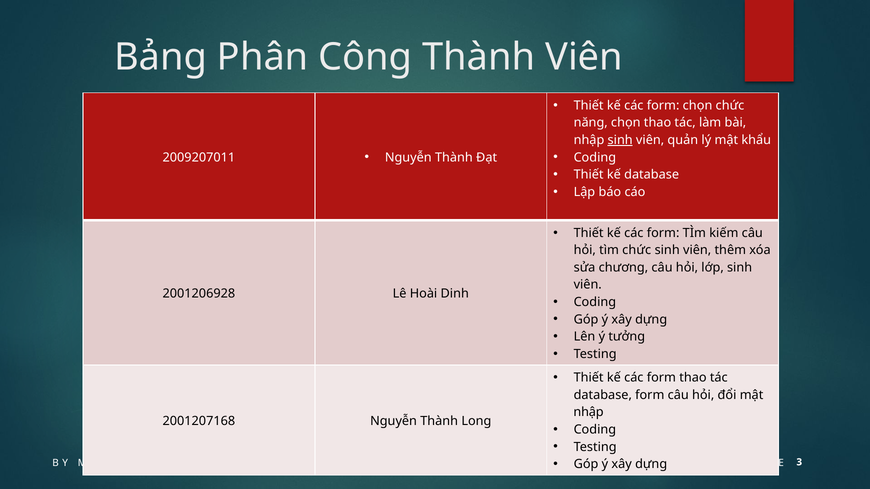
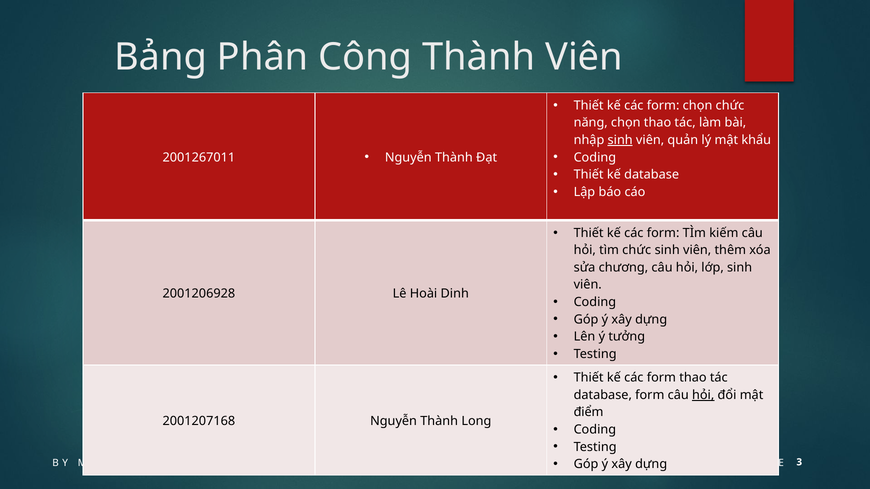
2009207011: 2009207011 -> 2001267011 (199, 157)
hỏi underline: none -> present (703, 395)
nhập: nhập -> điểm (589, 413)
